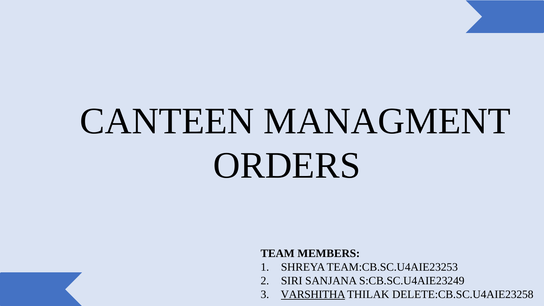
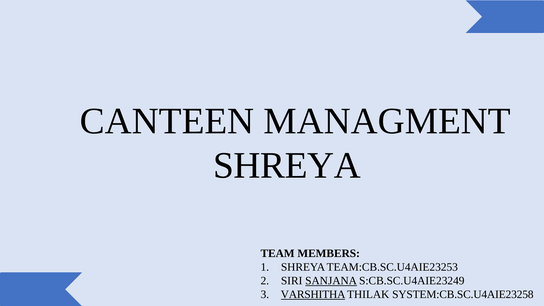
ORDERS: ORDERS -> SHREYA (287, 165)
SANJANA underline: none -> present (331, 281)
DELETE:CB.SC.U4AIE23258: DELETE:CB.SC.U4AIE23258 -> SYSTEM:CB.SC.U4AIE23258 (463, 294)
